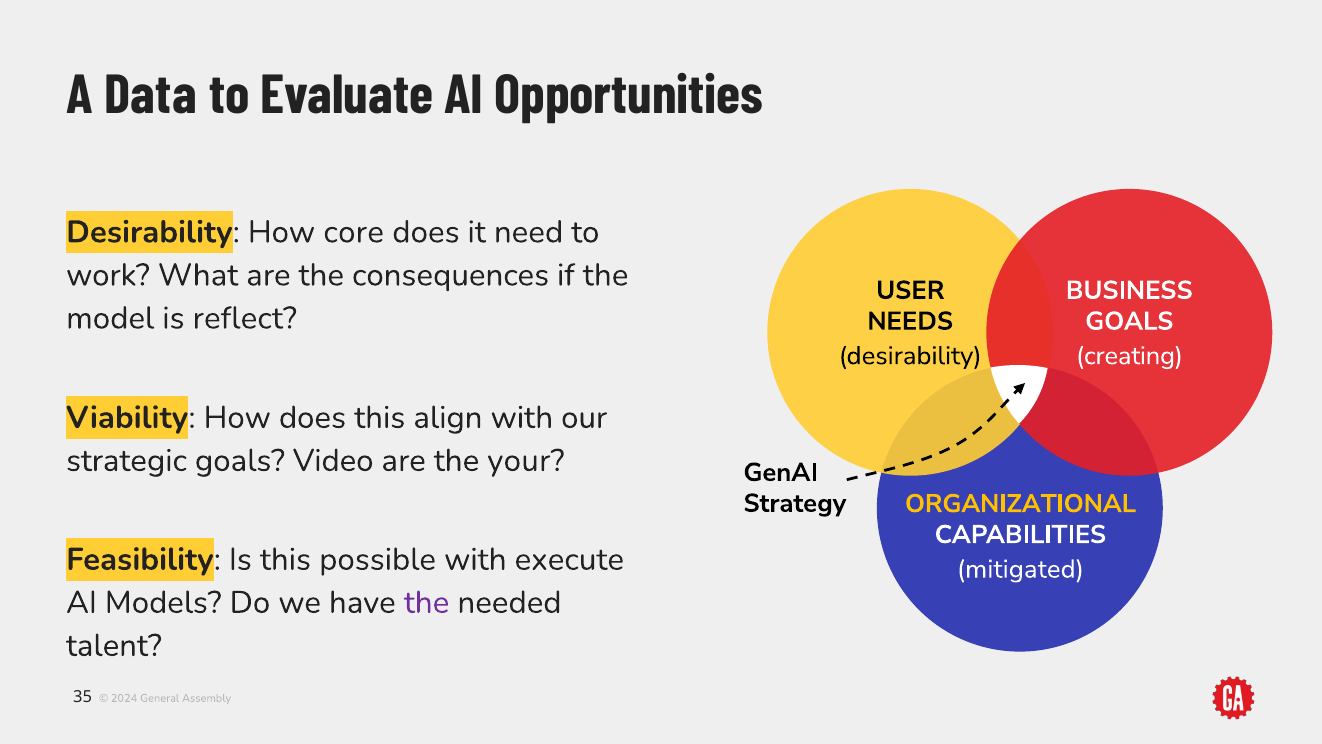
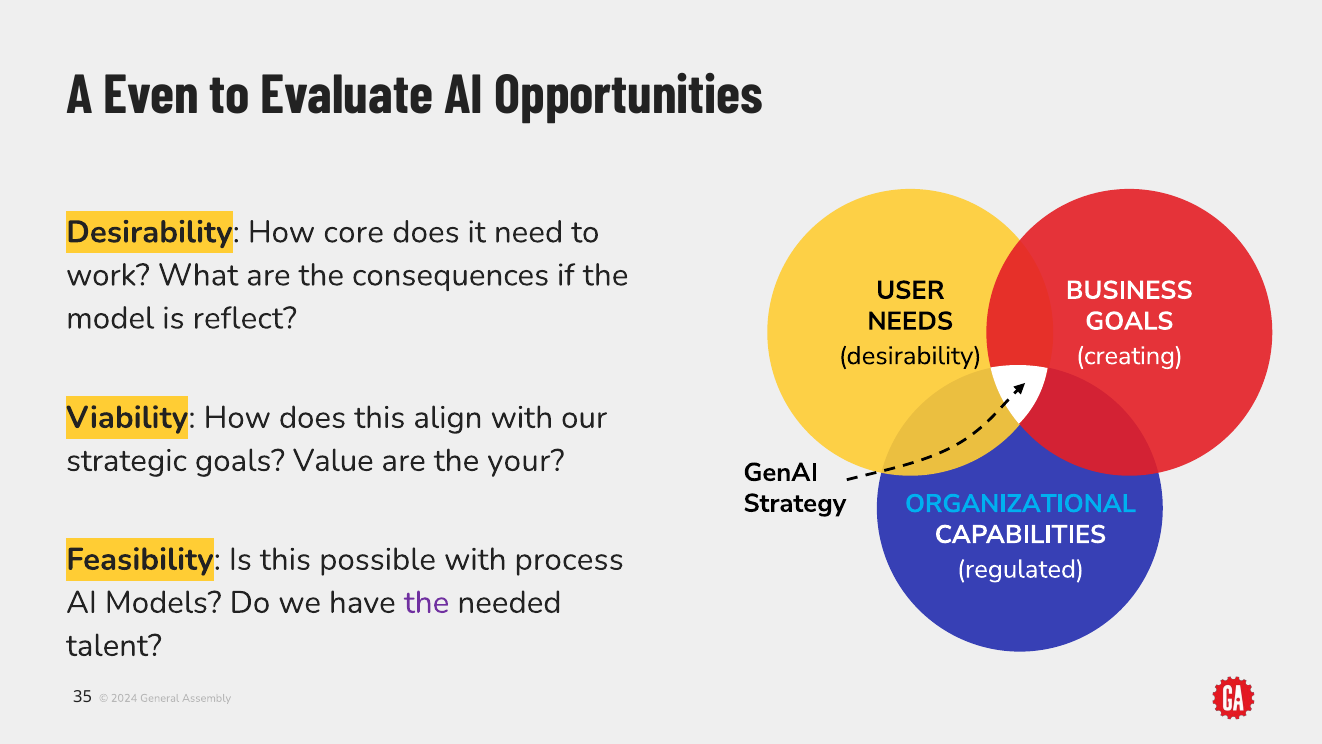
Data: Data -> Even (151, 96)
Video: Video -> Value (333, 460)
ORGANIZATIONAL colour: yellow -> light blue (1021, 503)
execute: execute -> process (569, 559)
mitigated: mitigated -> regulated (1021, 569)
